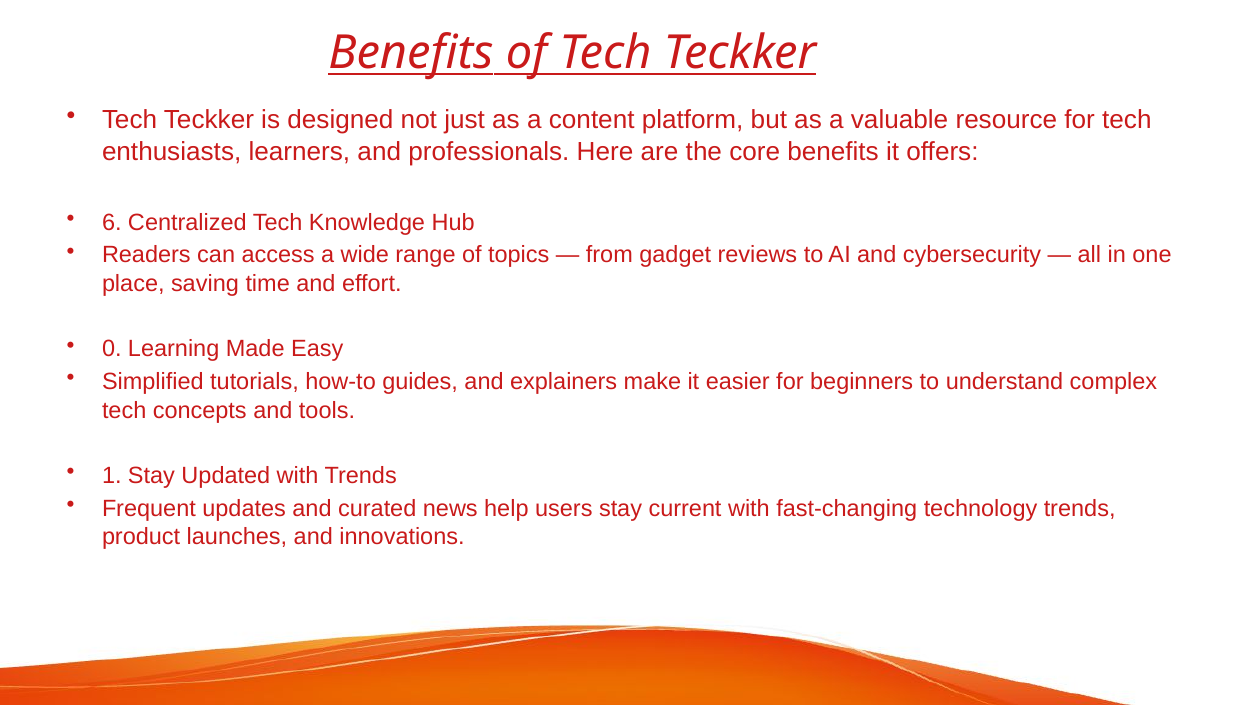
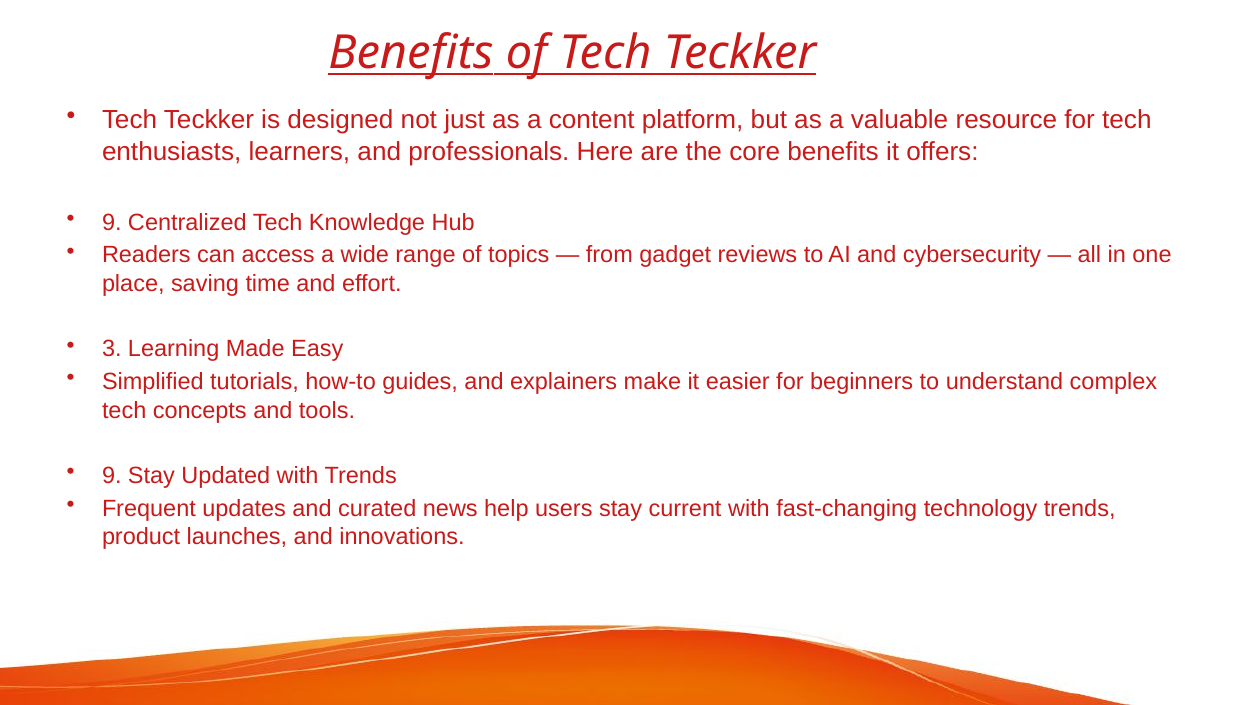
6: 6 -> 9 (112, 222)
0: 0 -> 3 (112, 349)
1: 1 -> 9 (112, 476)
